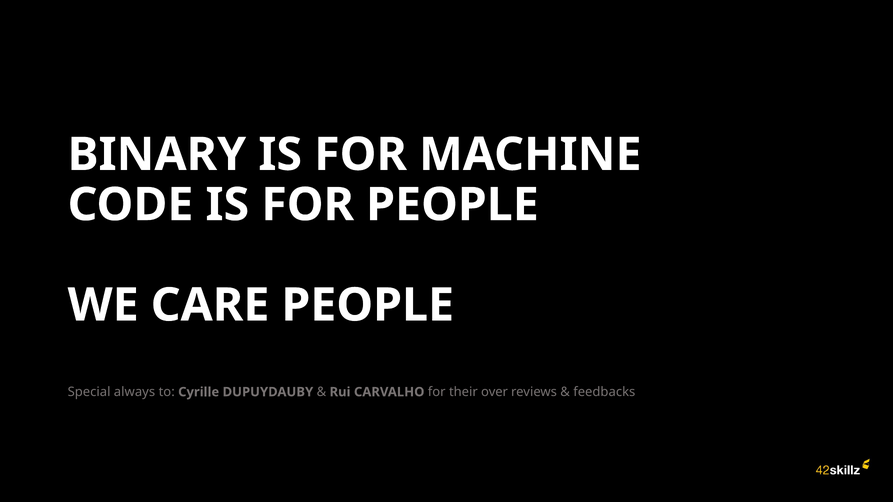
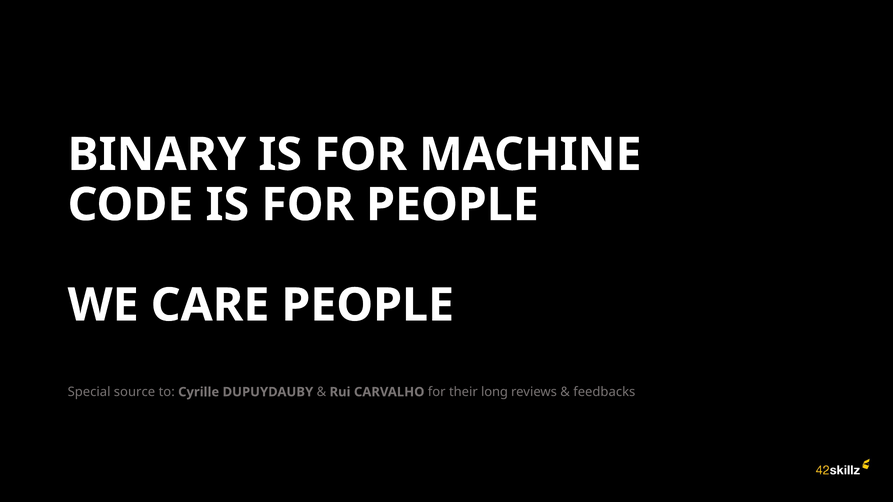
always: always -> source (135, 392)
over: over -> long (495, 392)
